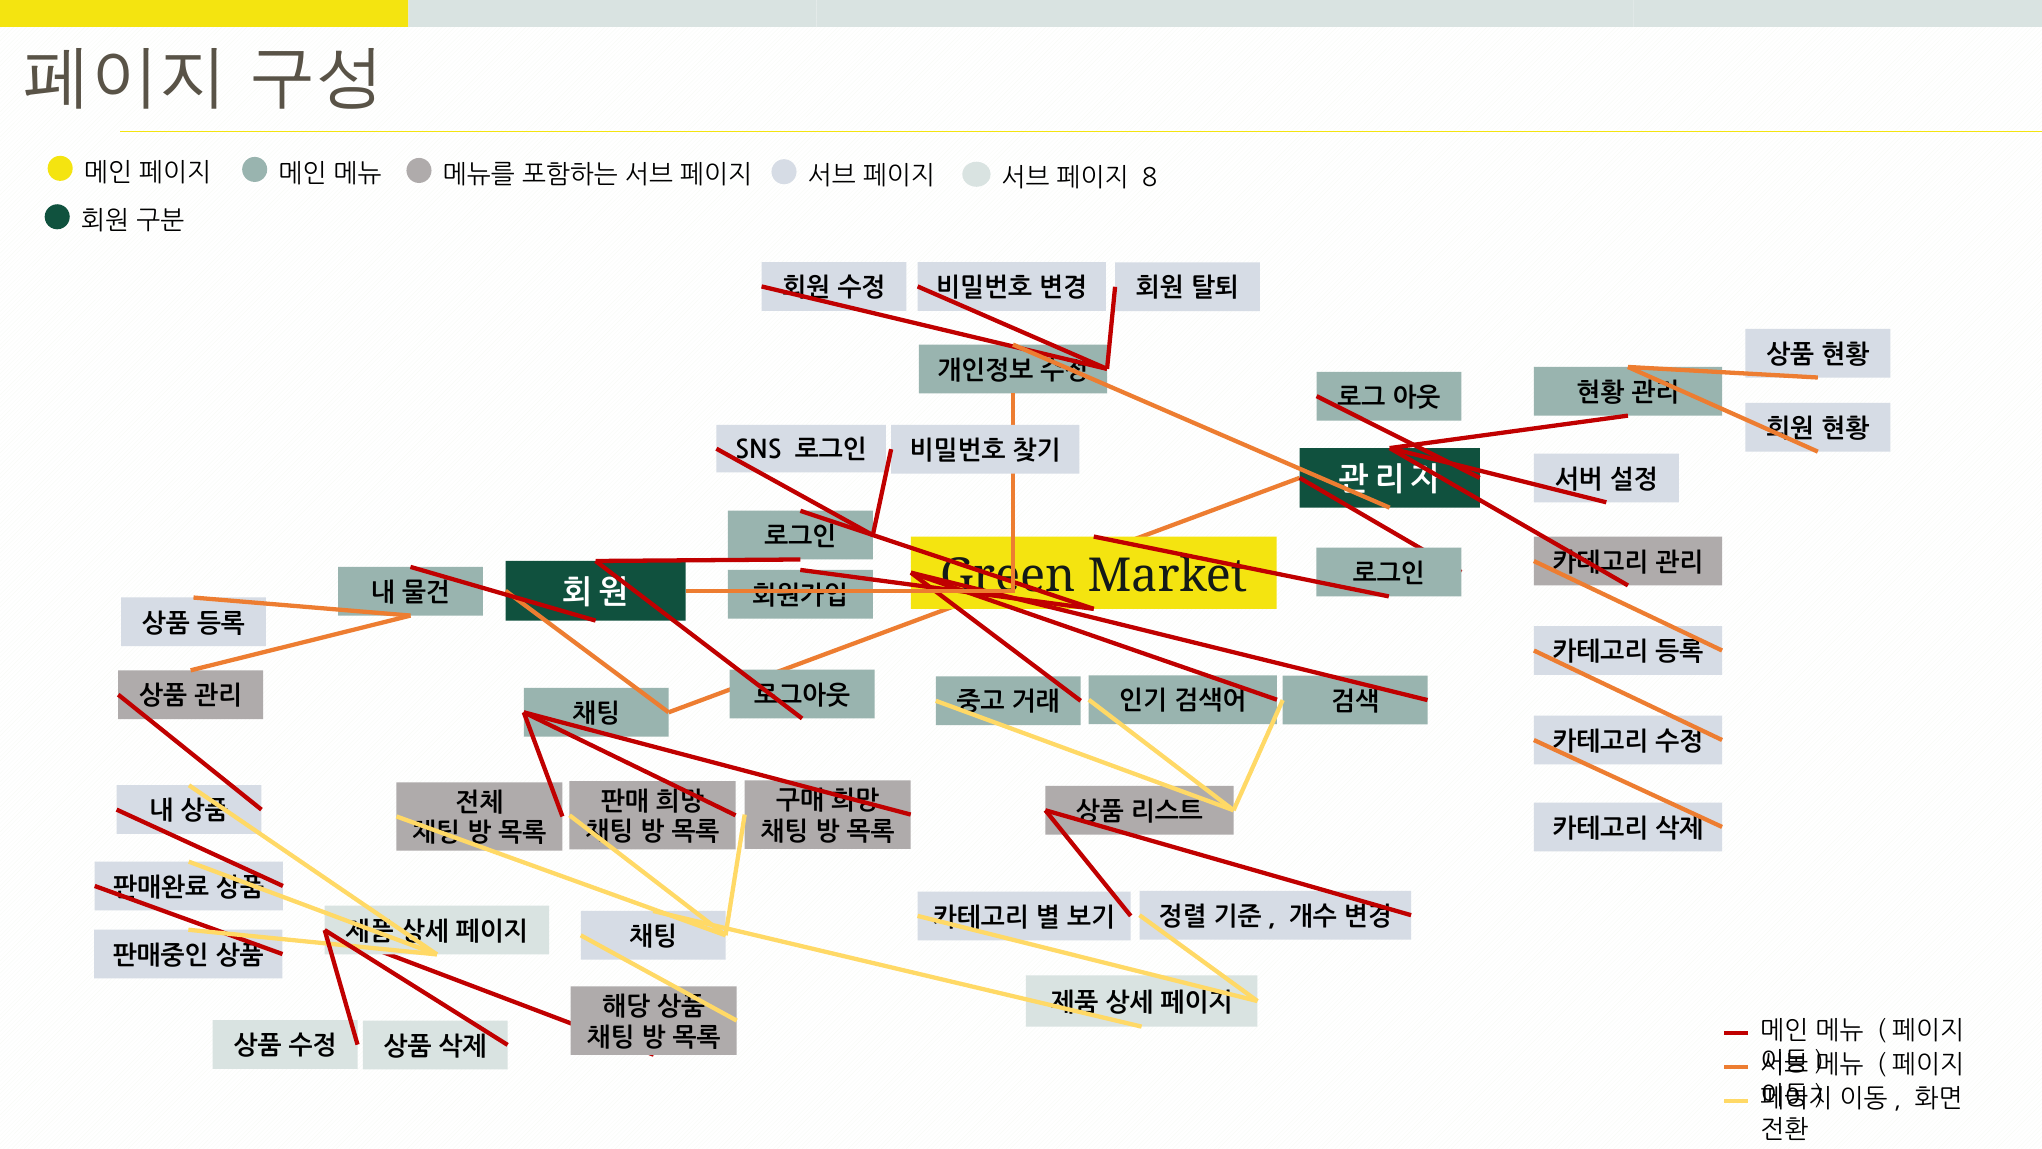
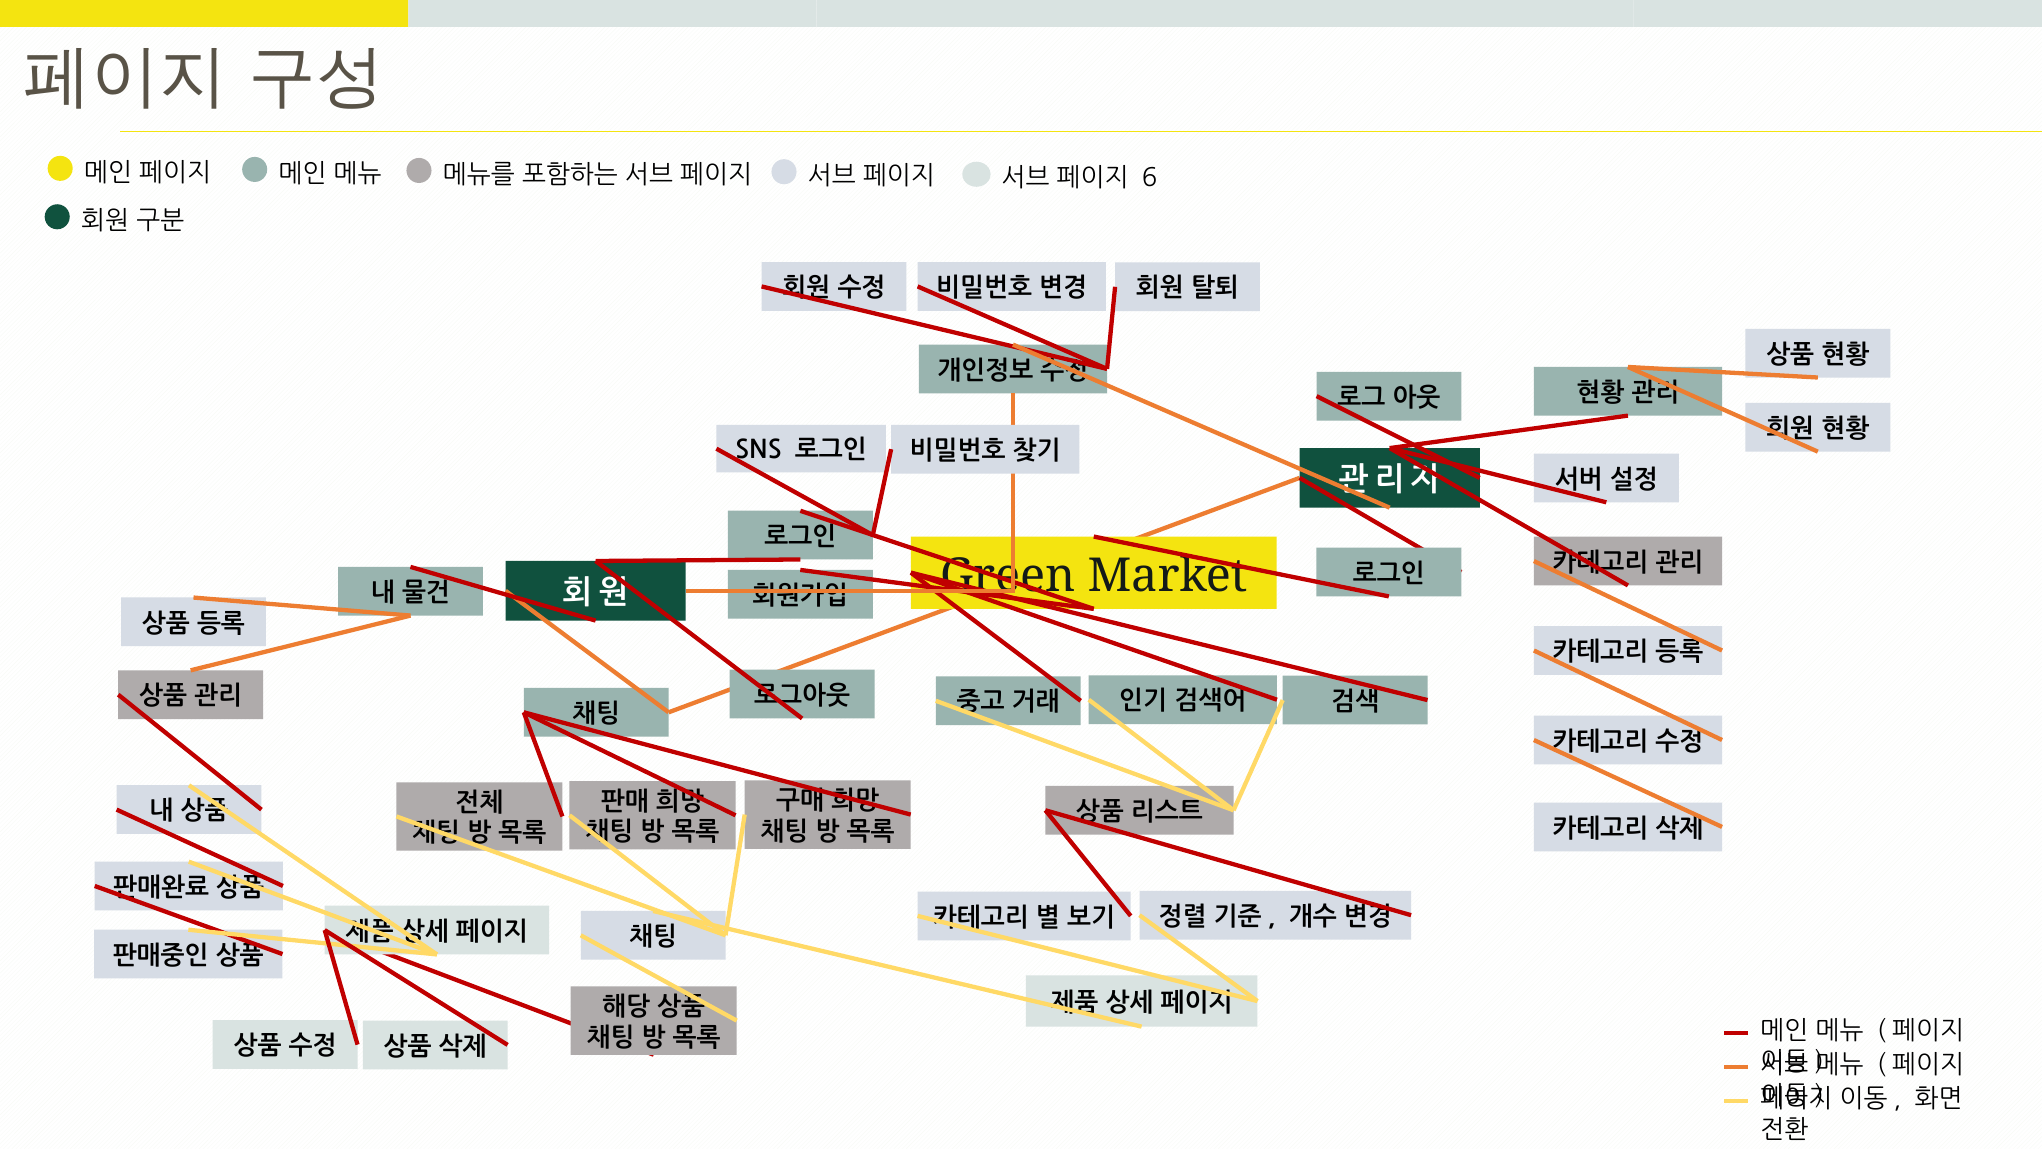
8: 8 -> 6 (1150, 178)
